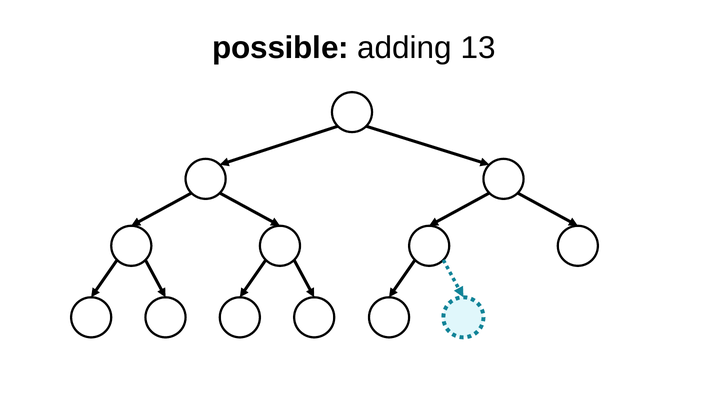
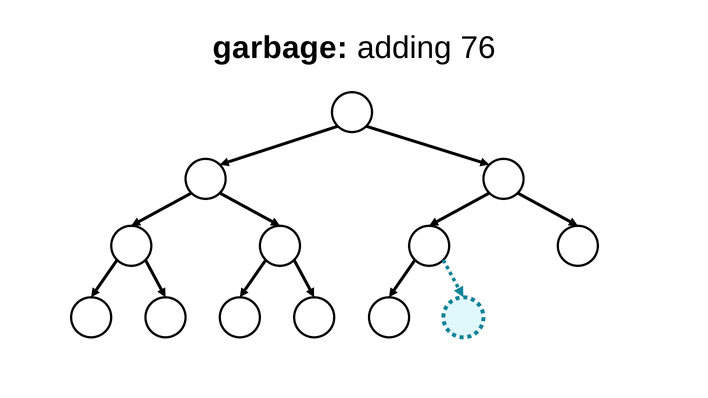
possible: possible -> garbage (280, 48)
13: 13 -> 76 (478, 48)
